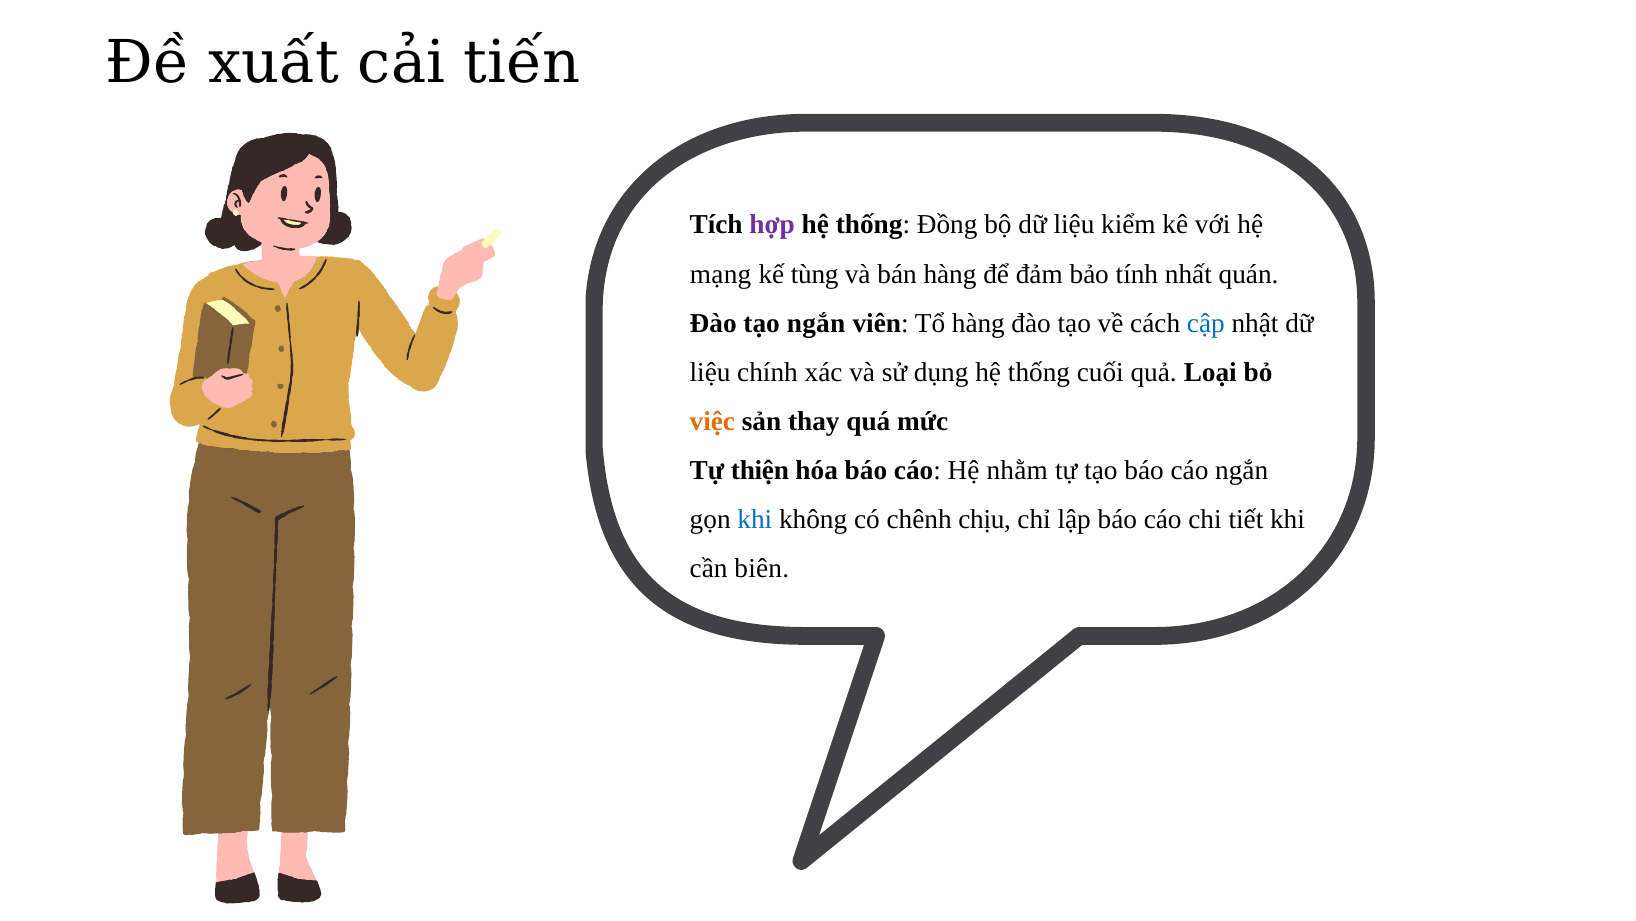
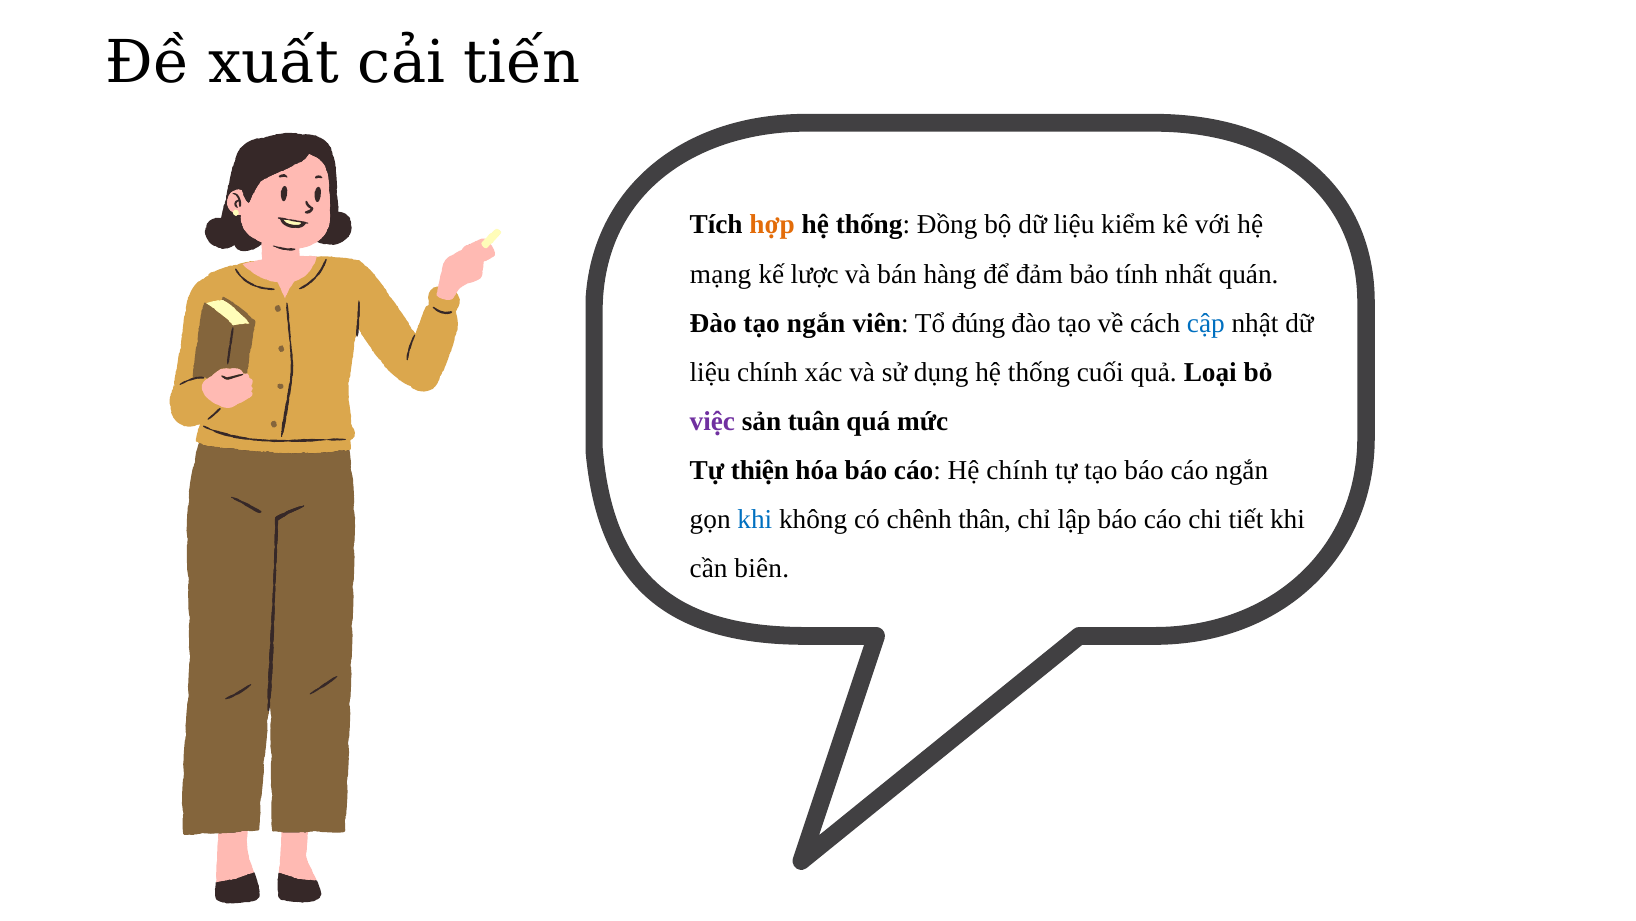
hợp colour: purple -> orange (772, 225)
tùng: tùng -> lược (815, 274)
Tổ hàng: hàng -> đúng (978, 323)
việc colour: orange -> purple (712, 421)
thay: thay -> tuân (814, 421)
Hệ nhằm: nhằm -> chính (1017, 470)
chịu: chịu -> thân (985, 519)
